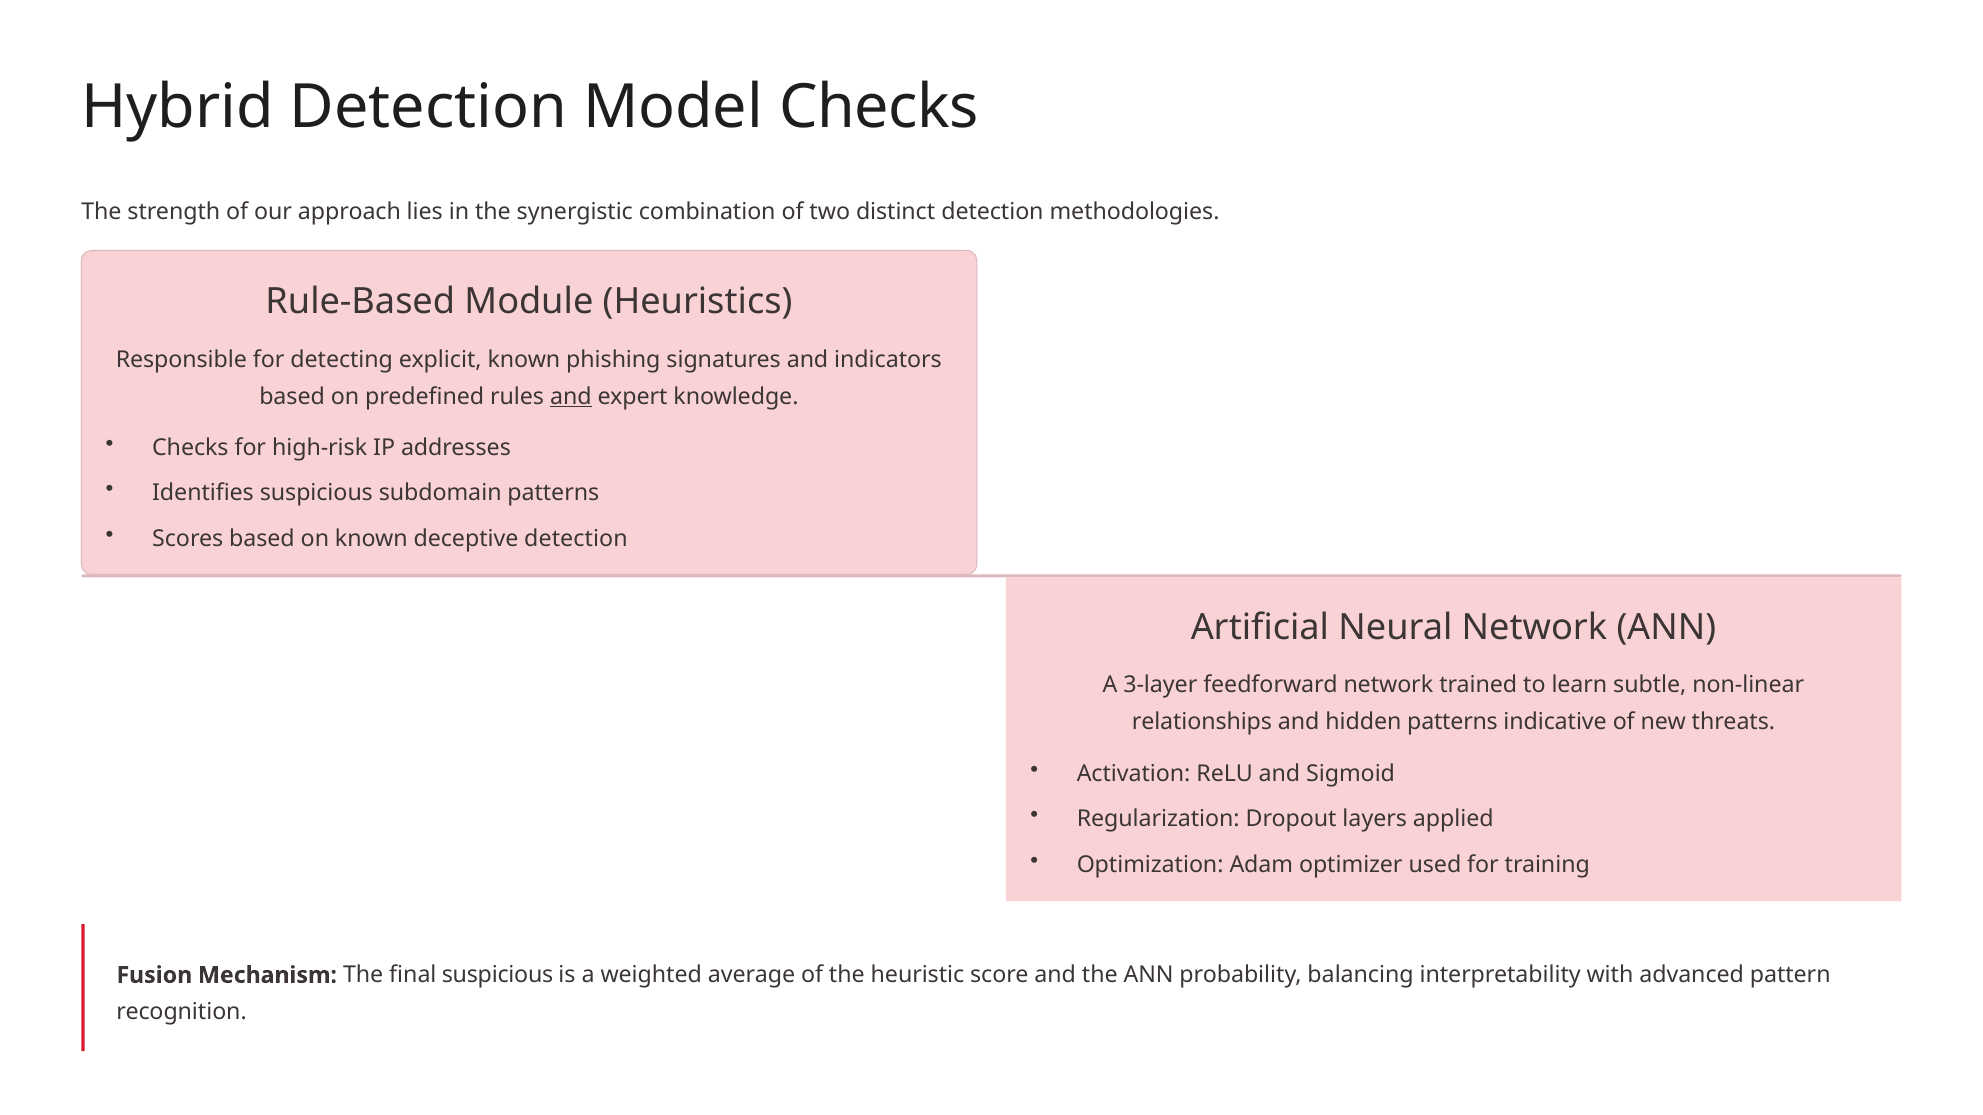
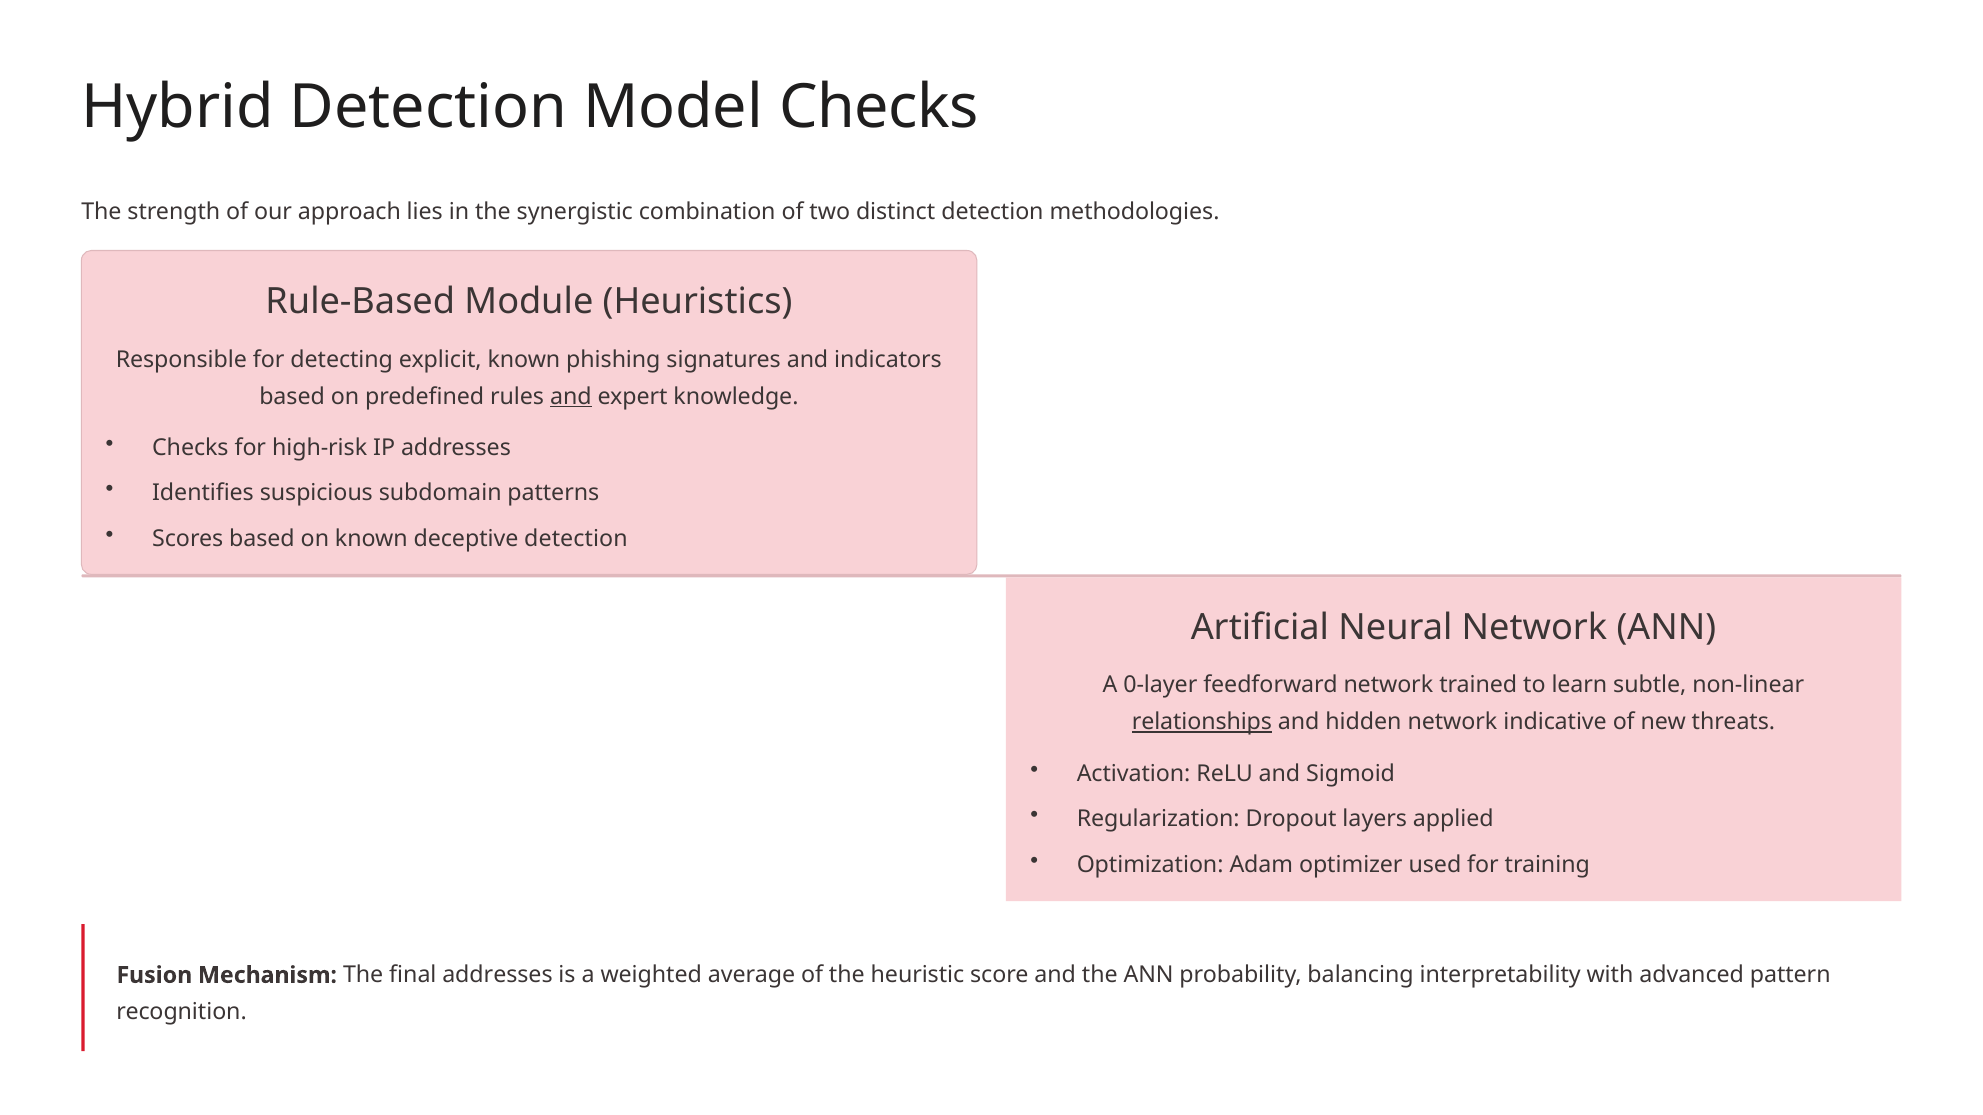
3-layer: 3-layer -> 0-layer (1160, 686)
relationships underline: none -> present (1202, 722)
hidden patterns: patterns -> network (1452, 722)
final suspicious: suspicious -> addresses (497, 976)
